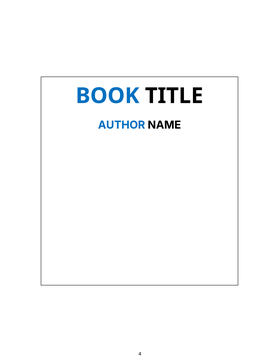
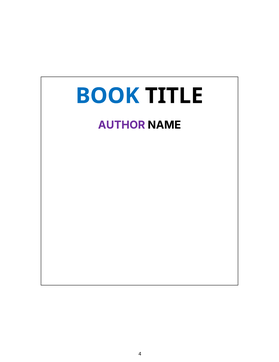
AUTHOR colour: blue -> purple (122, 125)
